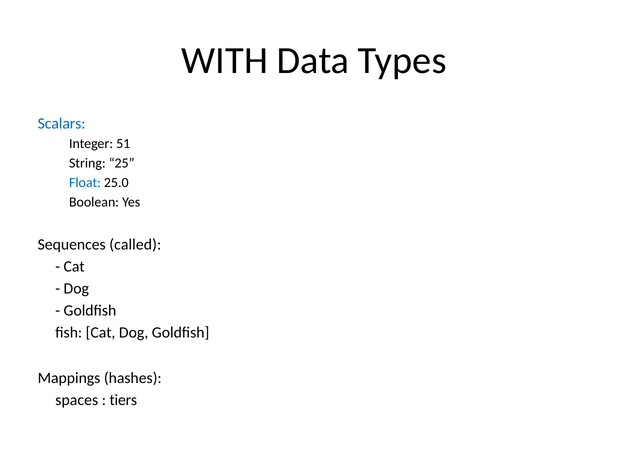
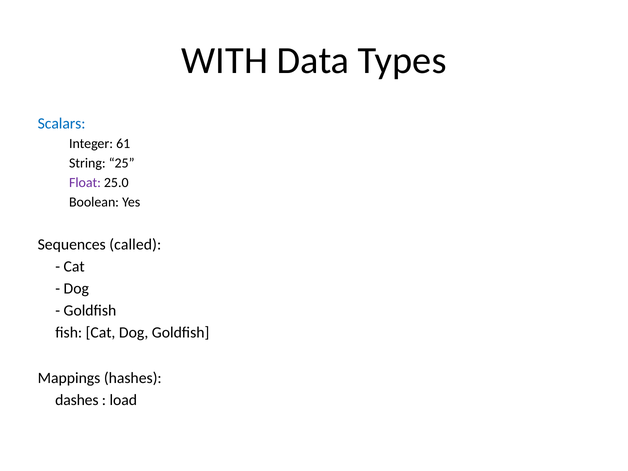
51: 51 -> 61 (123, 144)
Float colour: blue -> purple (85, 183)
spaces: spaces -> dashes (77, 400)
tiers: tiers -> load (123, 400)
